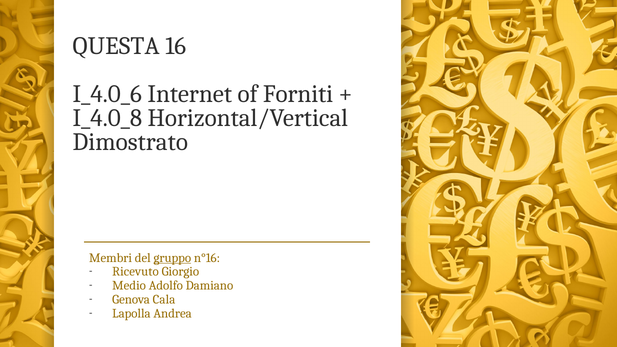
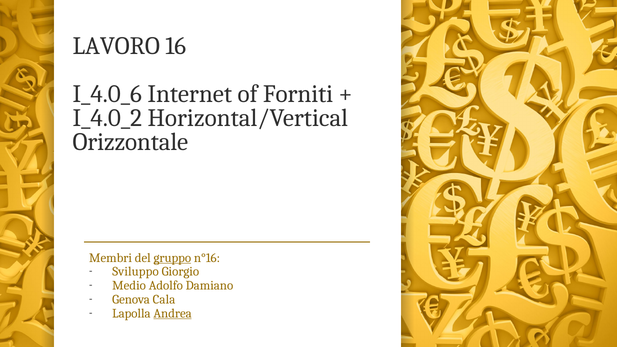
QUESTA: QUESTA -> LAVORO (116, 46)
I_4.0_8: I_4.0_8 -> I_4.0_2 (107, 118)
Dimostrato: Dimostrato -> Orizzontale (130, 142)
Ricevuto: Ricevuto -> Sviluppo (135, 272)
Andrea underline: none -> present (173, 313)
